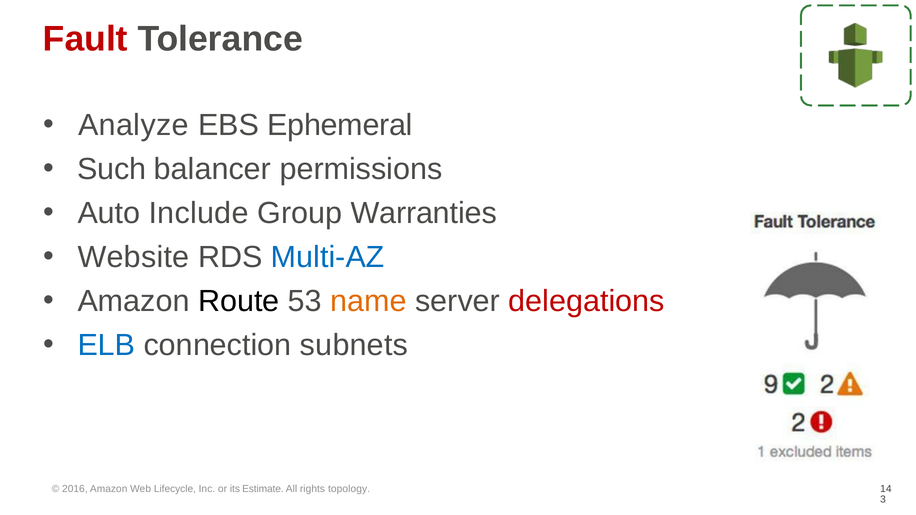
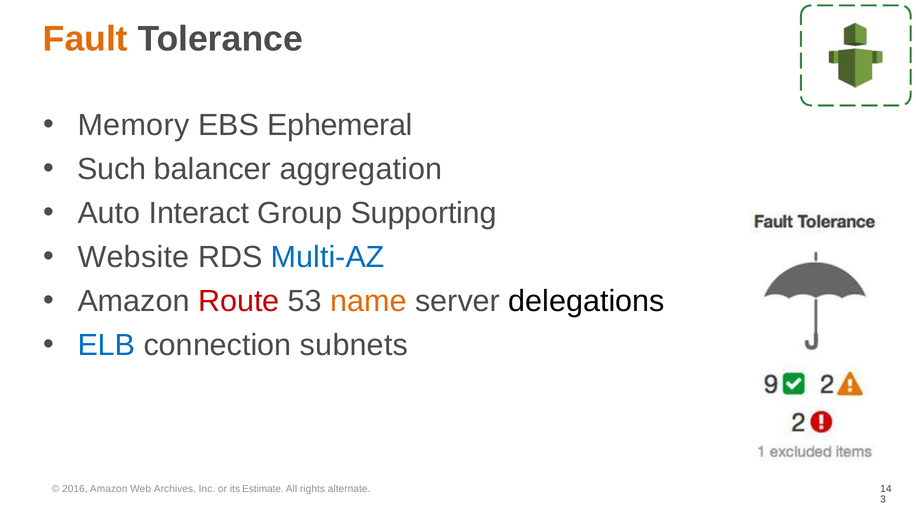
Fault colour: red -> orange (85, 39)
Analyze: Analyze -> Memory (133, 125)
permissions: permissions -> aggregation (361, 169)
Include: Include -> Interact (199, 213)
Warranties: Warranties -> Supporting (424, 213)
Route colour: black -> red (239, 301)
delegations colour: red -> black (587, 301)
Lifecycle: Lifecycle -> Archives (175, 489)
topology: topology -> alternate (349, 489)
